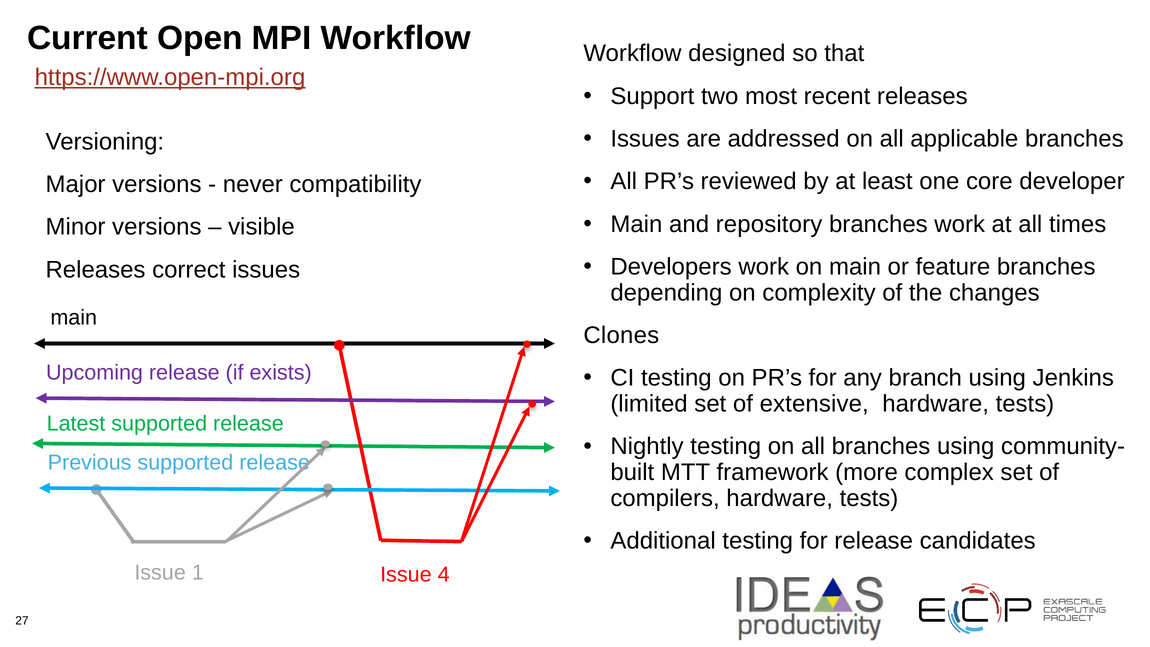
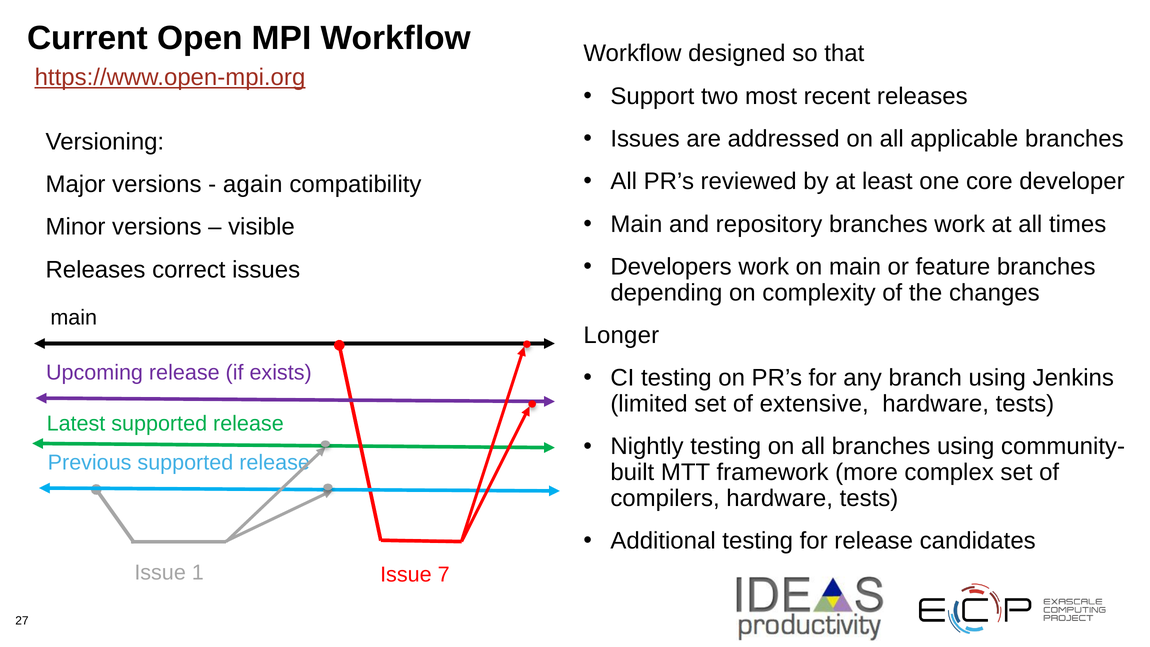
never: never -> again (253, 184)
Clones: Clones -> Longer (621, 335)
4: 4 -> 7 (444, 575)
